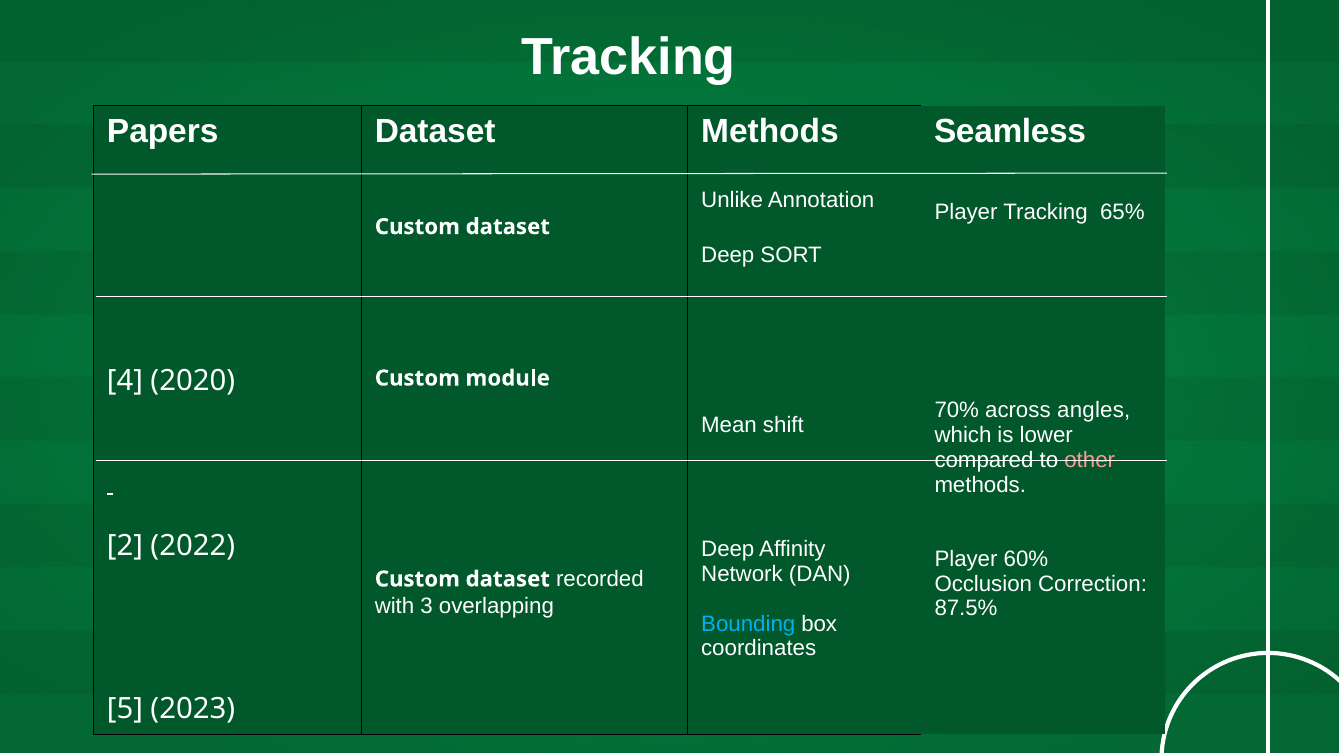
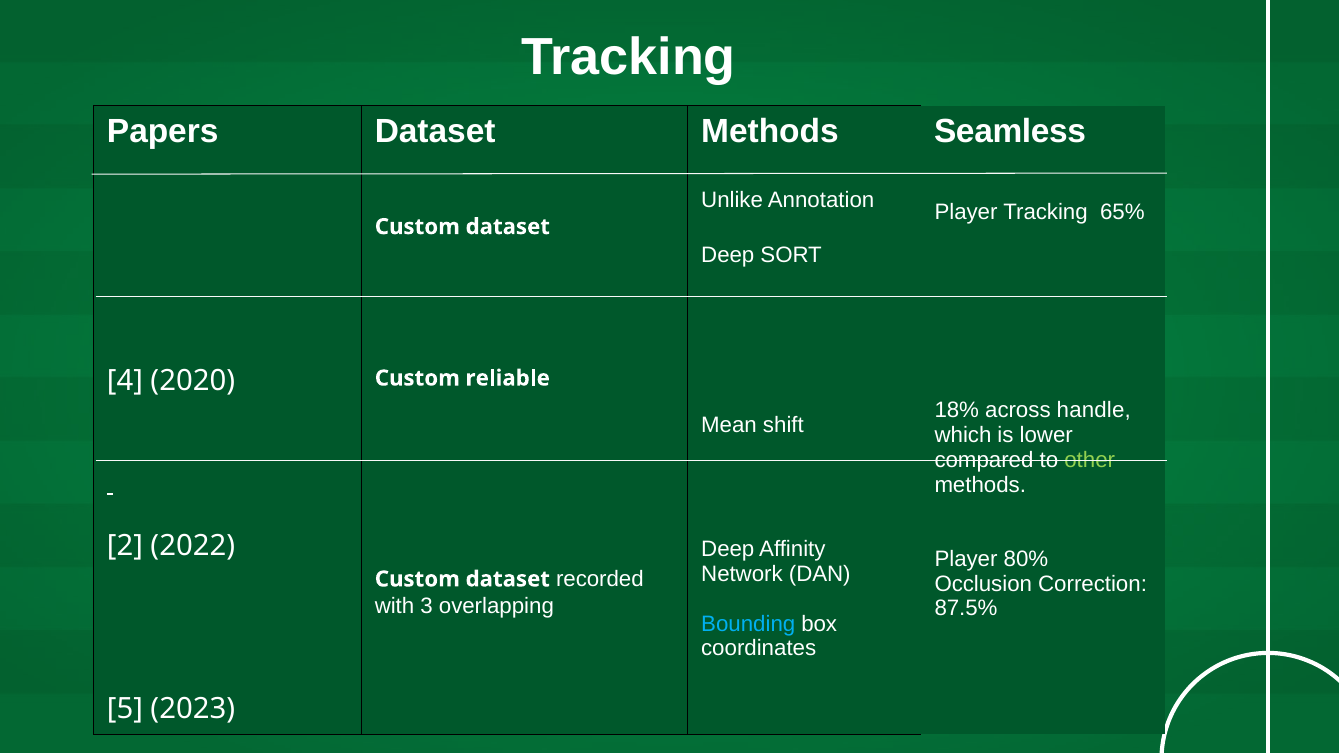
module: module -> reliable (508, 378)
70%: 70% -> 18% (957, 410)
angles: angles -> handle (1094, 410)
other colour: pink -> light green (1090, 460)
60%: 60% -> 80% (1026, 559)
